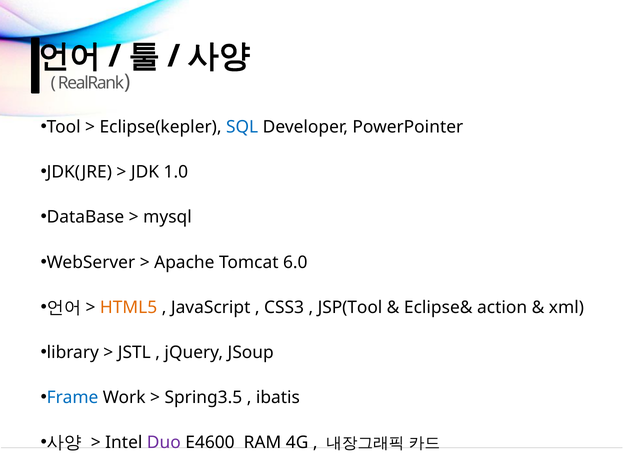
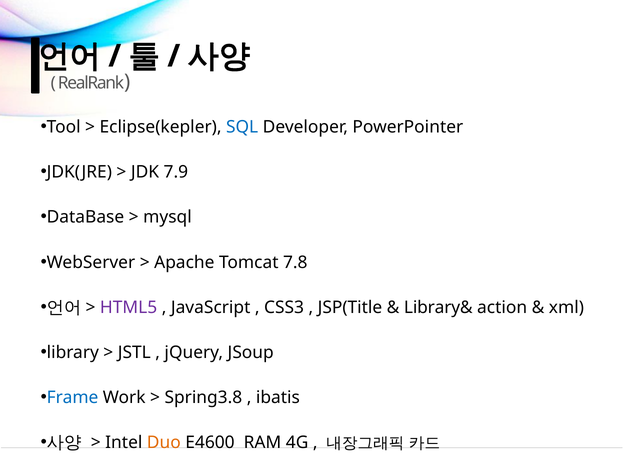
1.0: 1.0 -> 7.9 (176, 172)
6.0: 6.0 -> 7.8 (295, 262)
HTML5 colour: orange -> purple (129, 307)
JSP(Tool: JSP(Tool -> JSP(Title (350, 307)
Eclipse&: Eclipse& -> Library& (438, 307)
Spring3.5: Spring3.5 -> Spring3.8 (203, 398)
Duo colour: purple -> orange (164, 443)
